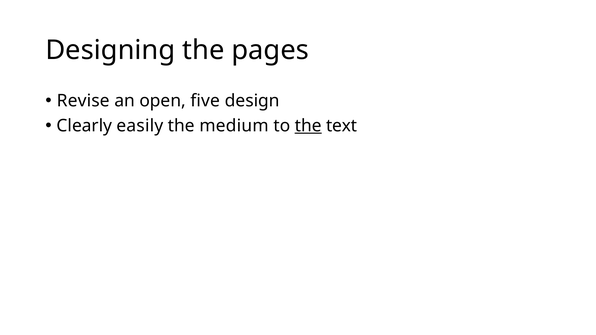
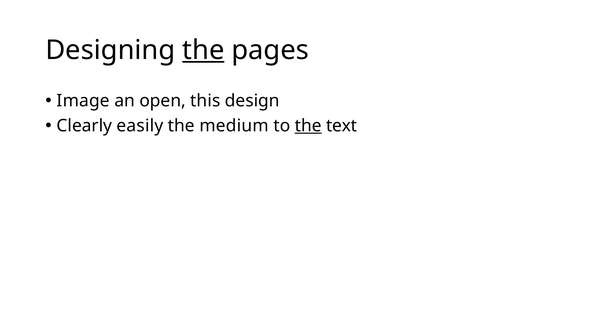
the underline: none -> present (203, 50)
Revise: Revise -> Image (83, 101)
five: five -> this (205, 101)
